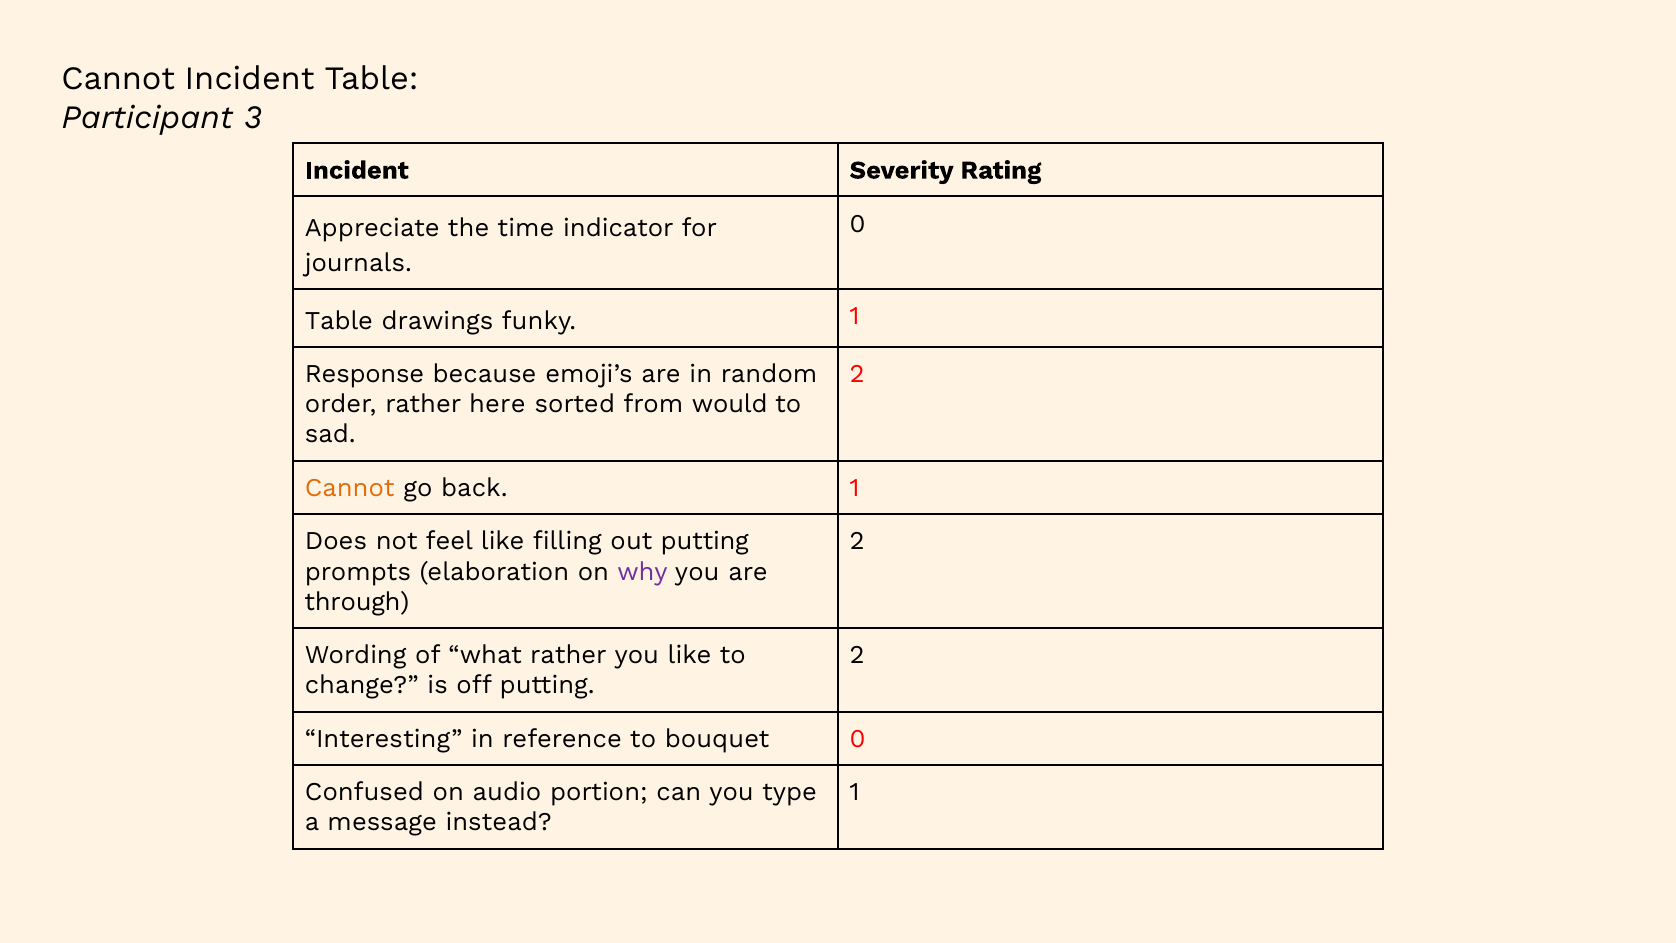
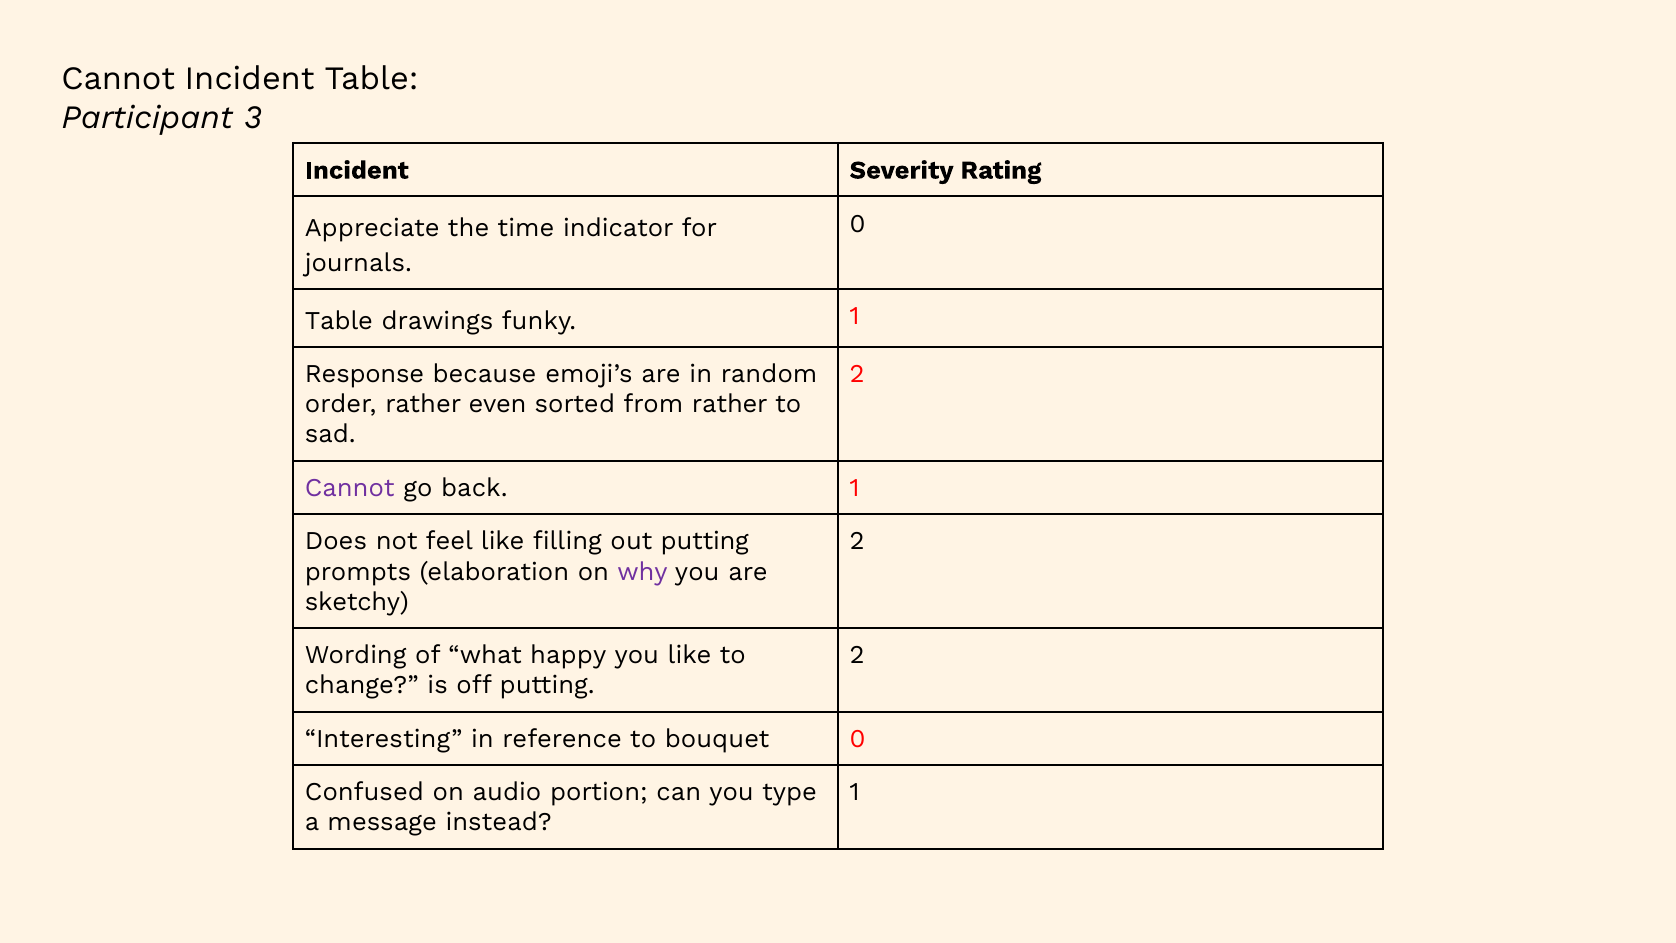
here: here -> even (498, 404)
from would: would -> rather (730, 404)
Cannot colour: orange -> purple (350, 488)
through: through -> sketchy (357, 602)
what rather: rather -> happy (568, 655)
